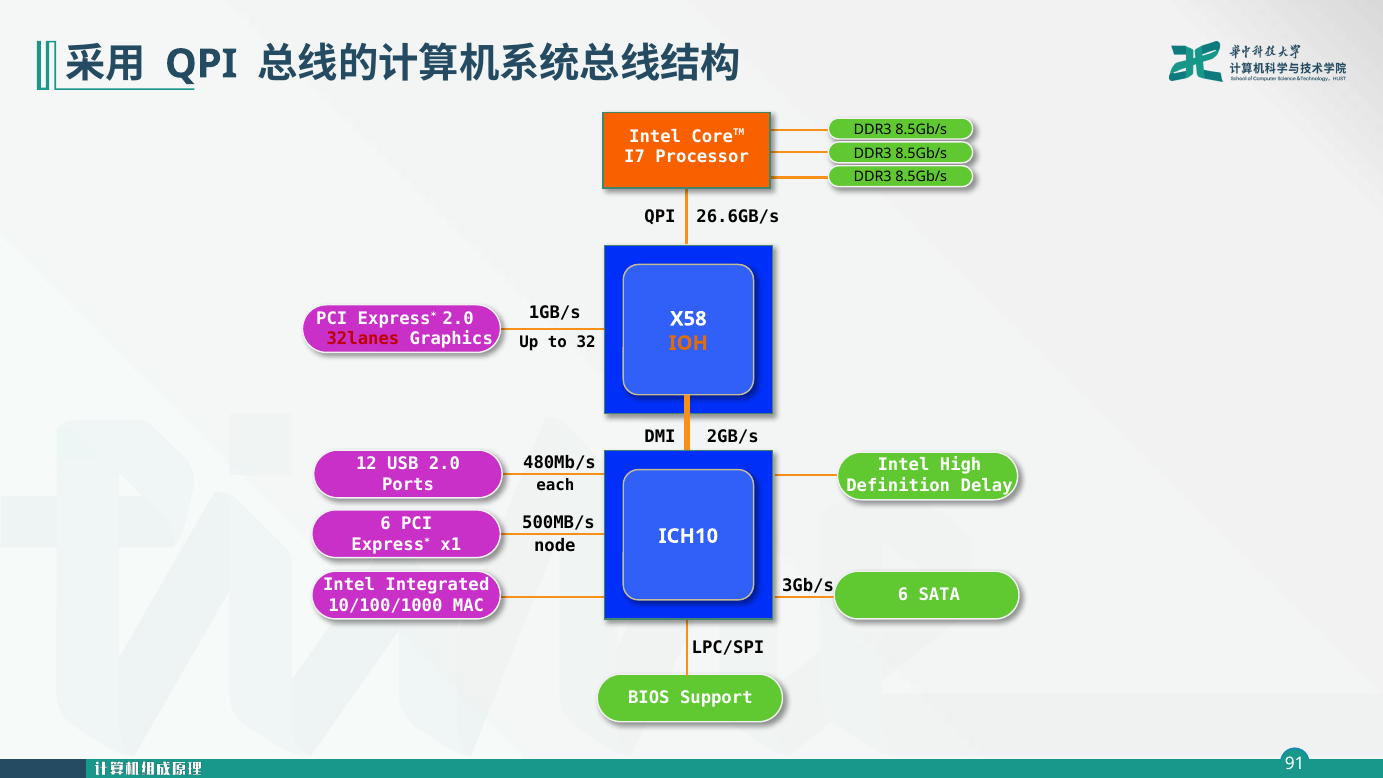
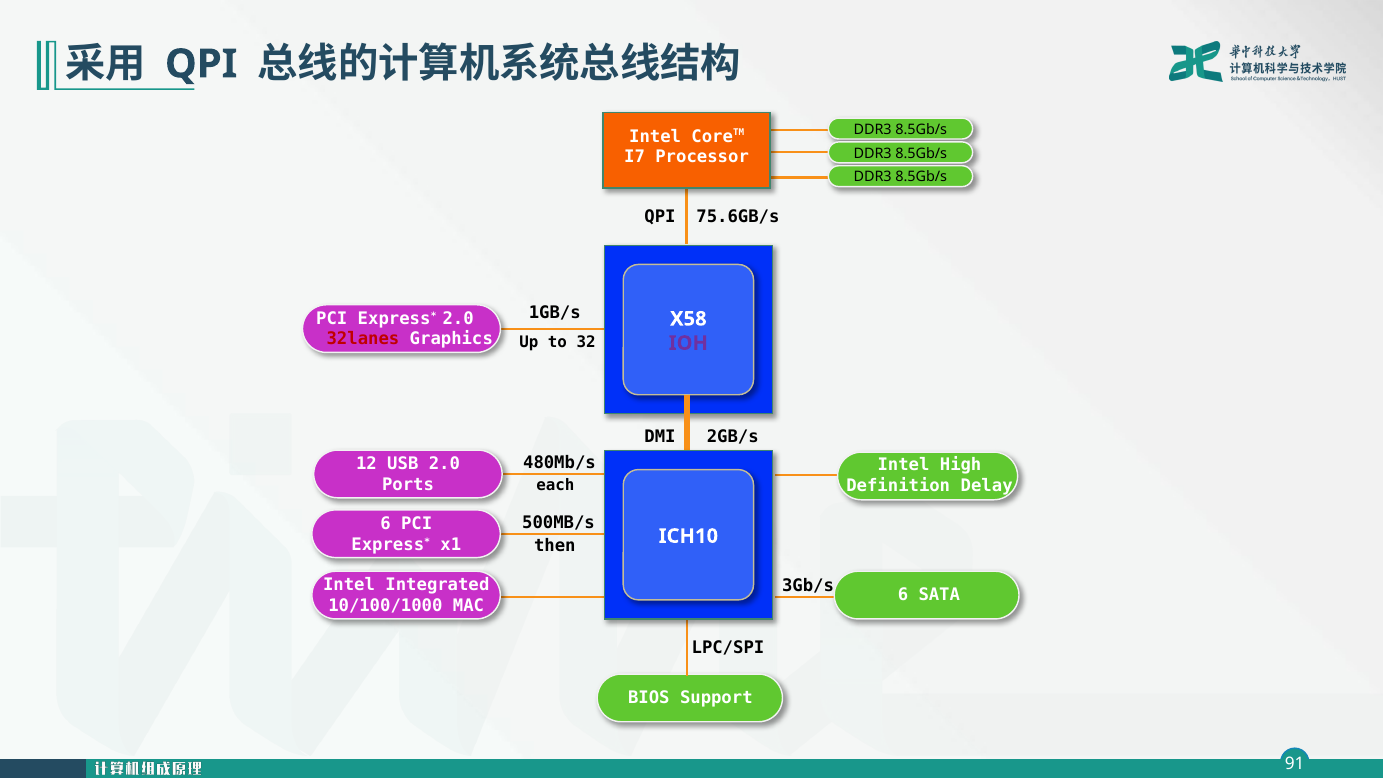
26.6GB/s: 26.6GB/s -> 75.6GB/s (738, 217)
IOH colour: orange -> purple (688, 343)
node: node -> then (555, 546)
